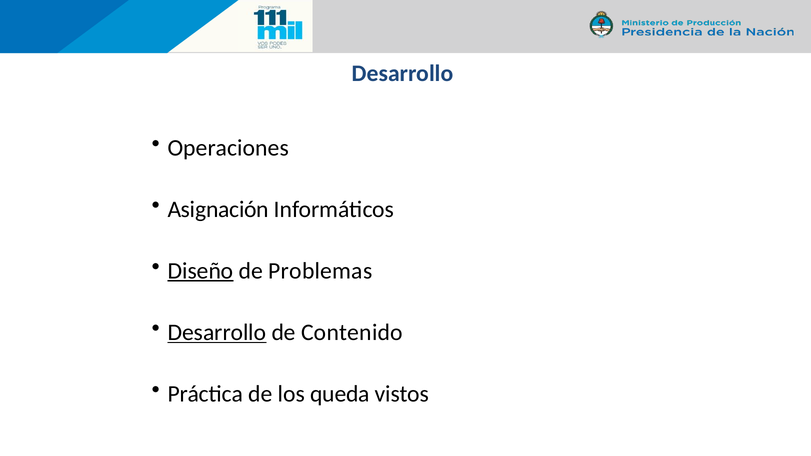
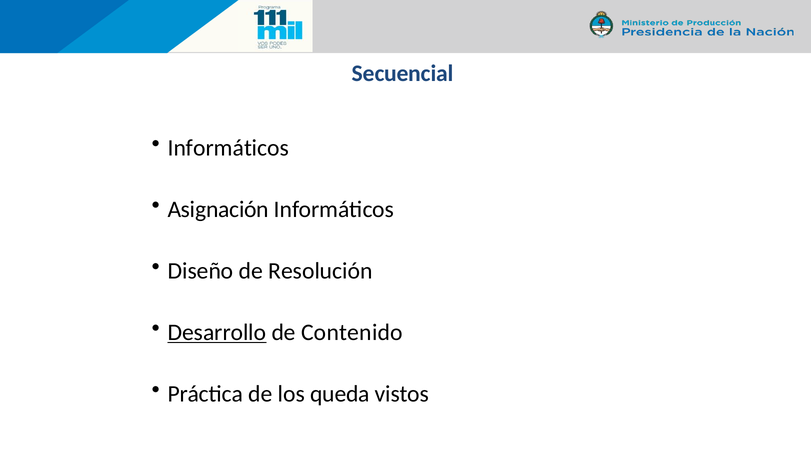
Desarrollo: Desarrollo -> Secuencial (403, 73)
Operaciones: Operaciones -> Informáticos (228, 148)
Diseño underline: present -> none (201, 271)
Problemas: Problemas -> Resolución (320, 271)
